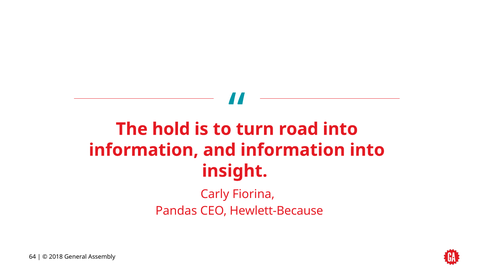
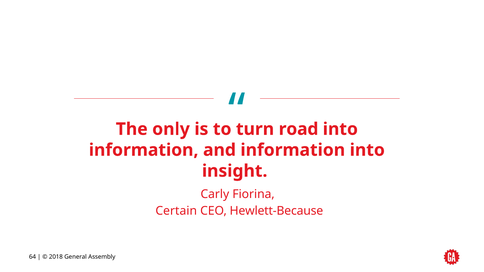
hold: hold -> only (171, 129)
Pandas: Pandas -> Certain (176, 211)
